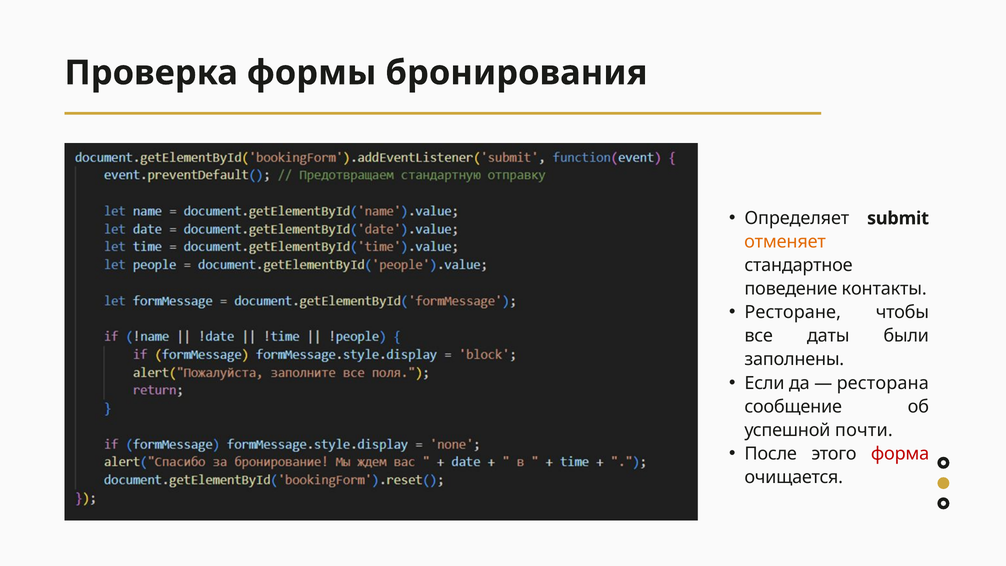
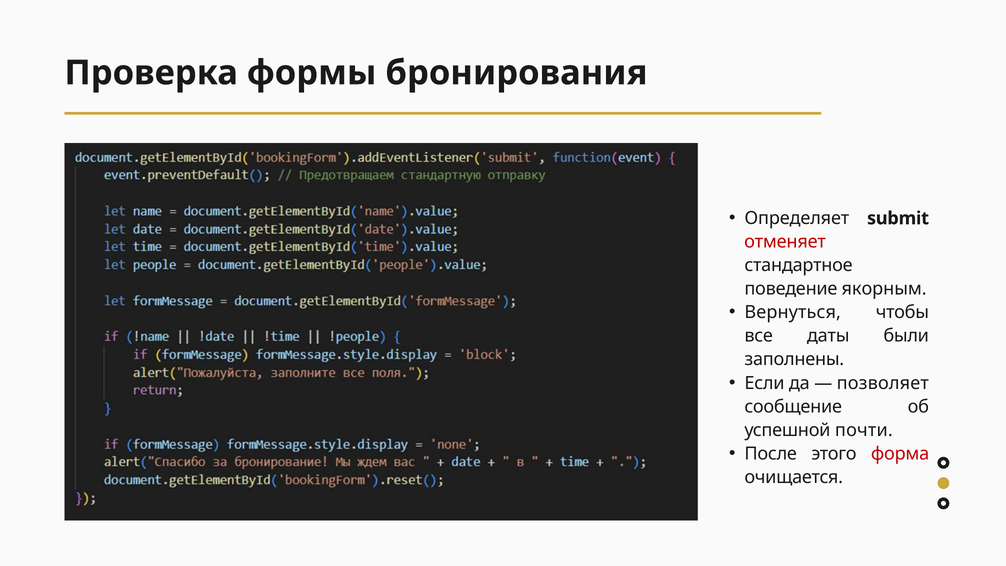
отменяет colour: orange -> red (785, 242)
контакты: контакты -> якорным (884, 289)
Ресторане: Ресторане -> Вернуться (793, 312)
ресторана: ресторана -> позволяет (883, 383)
